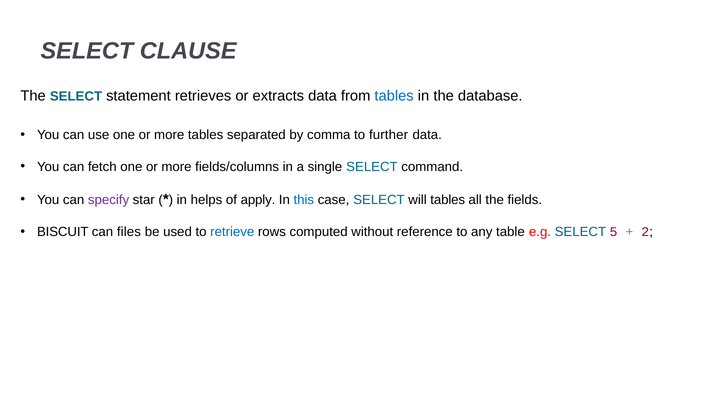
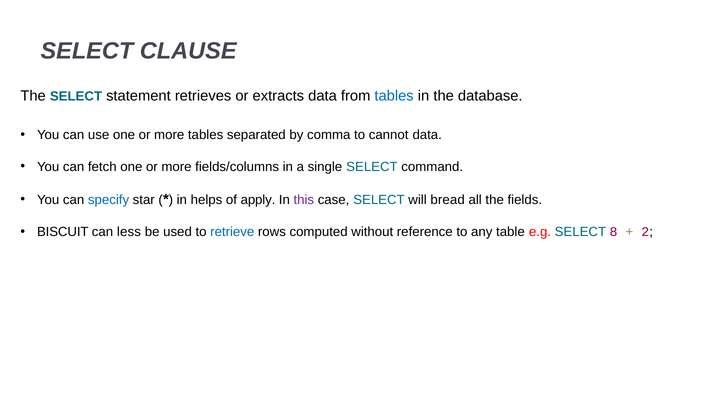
further: further -> cannot (389, 135)
specify colour: purple -> blue (109, 200)
this colour: blue -> purple (304, 200)
will tables: tables -> bread (448, 200)
files: files -> less (129, 232)
5: 5 -> 8 (614, 232)
